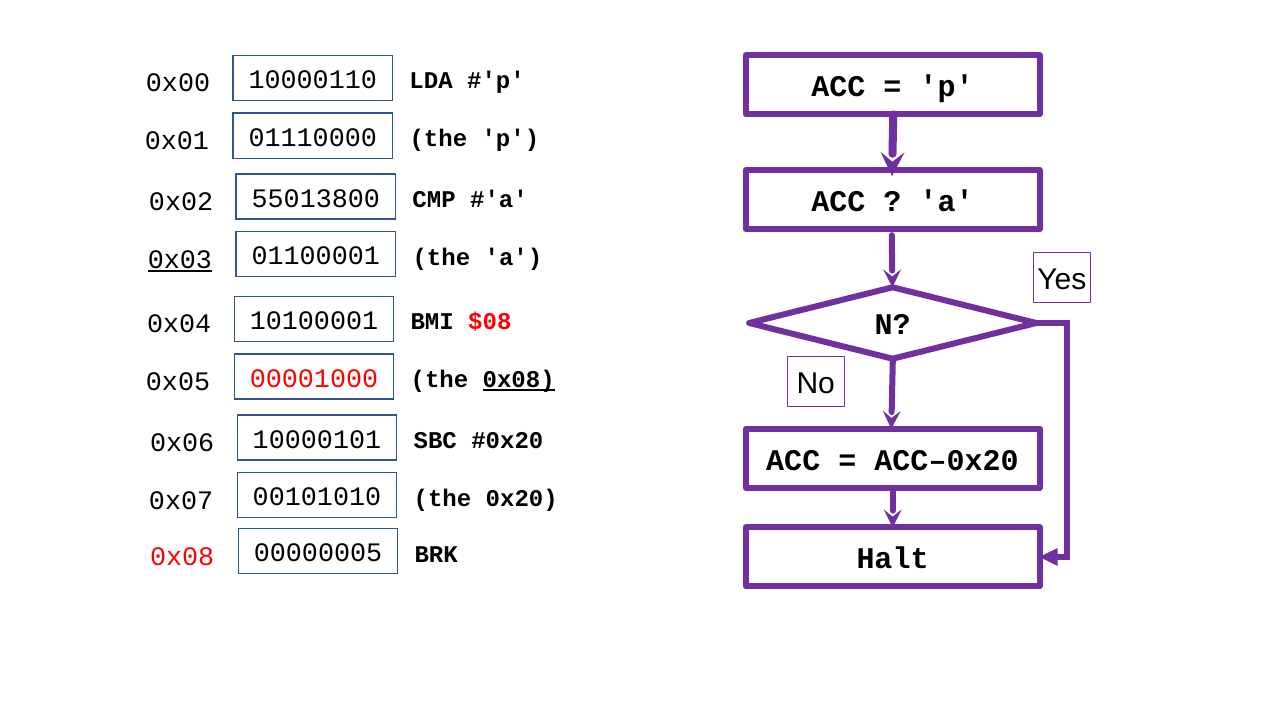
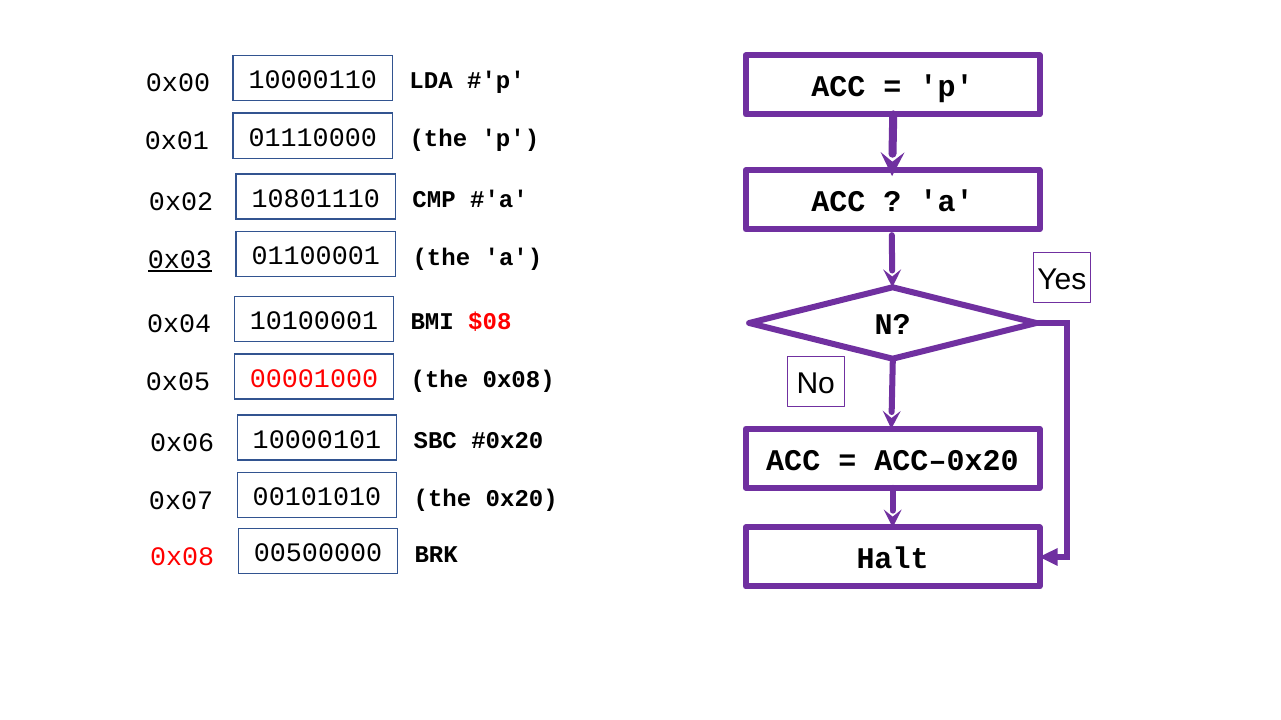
55013800: 55013800 -> 10801110 (316, 199)
0x08 underline: present -> none (519, 380)
00000005: 00000005 -> 00500000 (318, 553)
